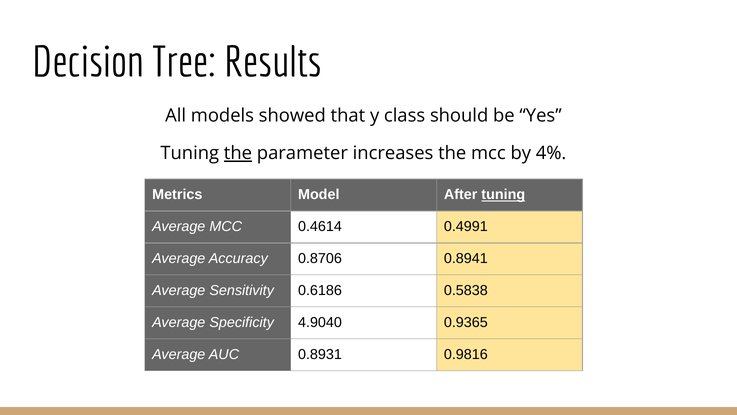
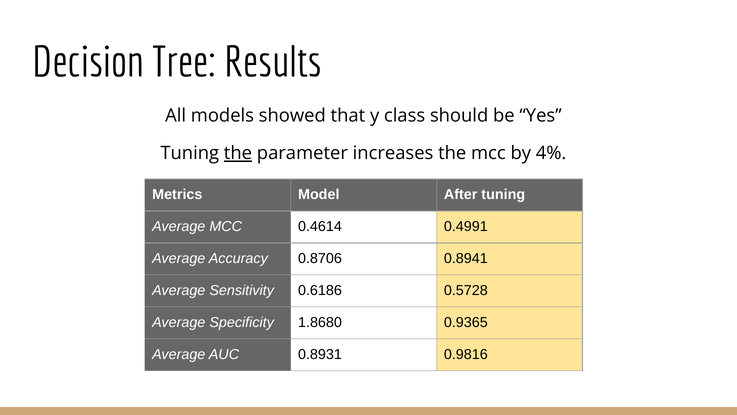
tuning underline: present -> none (503, 194)
0.5838: 0.5838 -> 0.5728 (466, 290)
4.9040: 4.9040 -> 1.8680 (320, 322)
